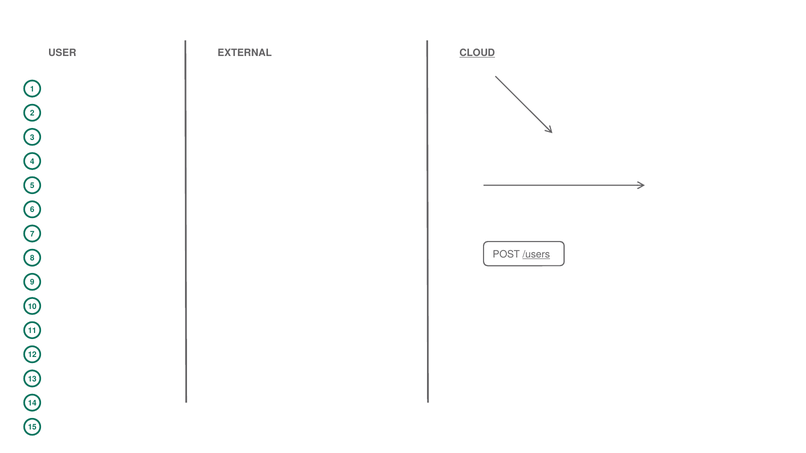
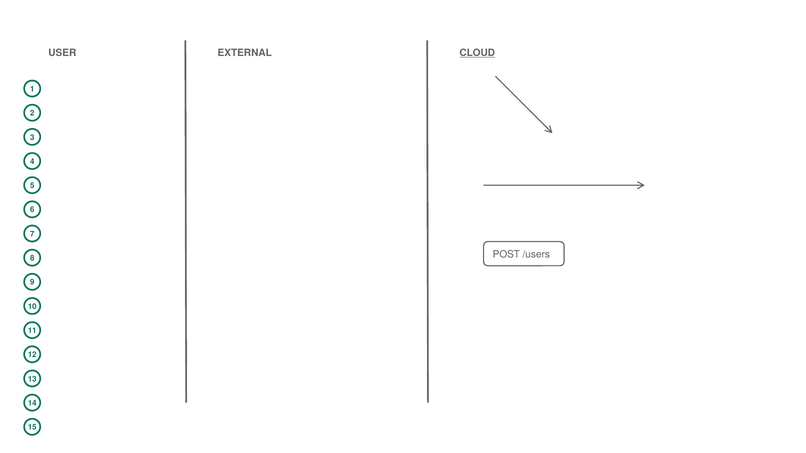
/users underline: present -> none (536, 255)
